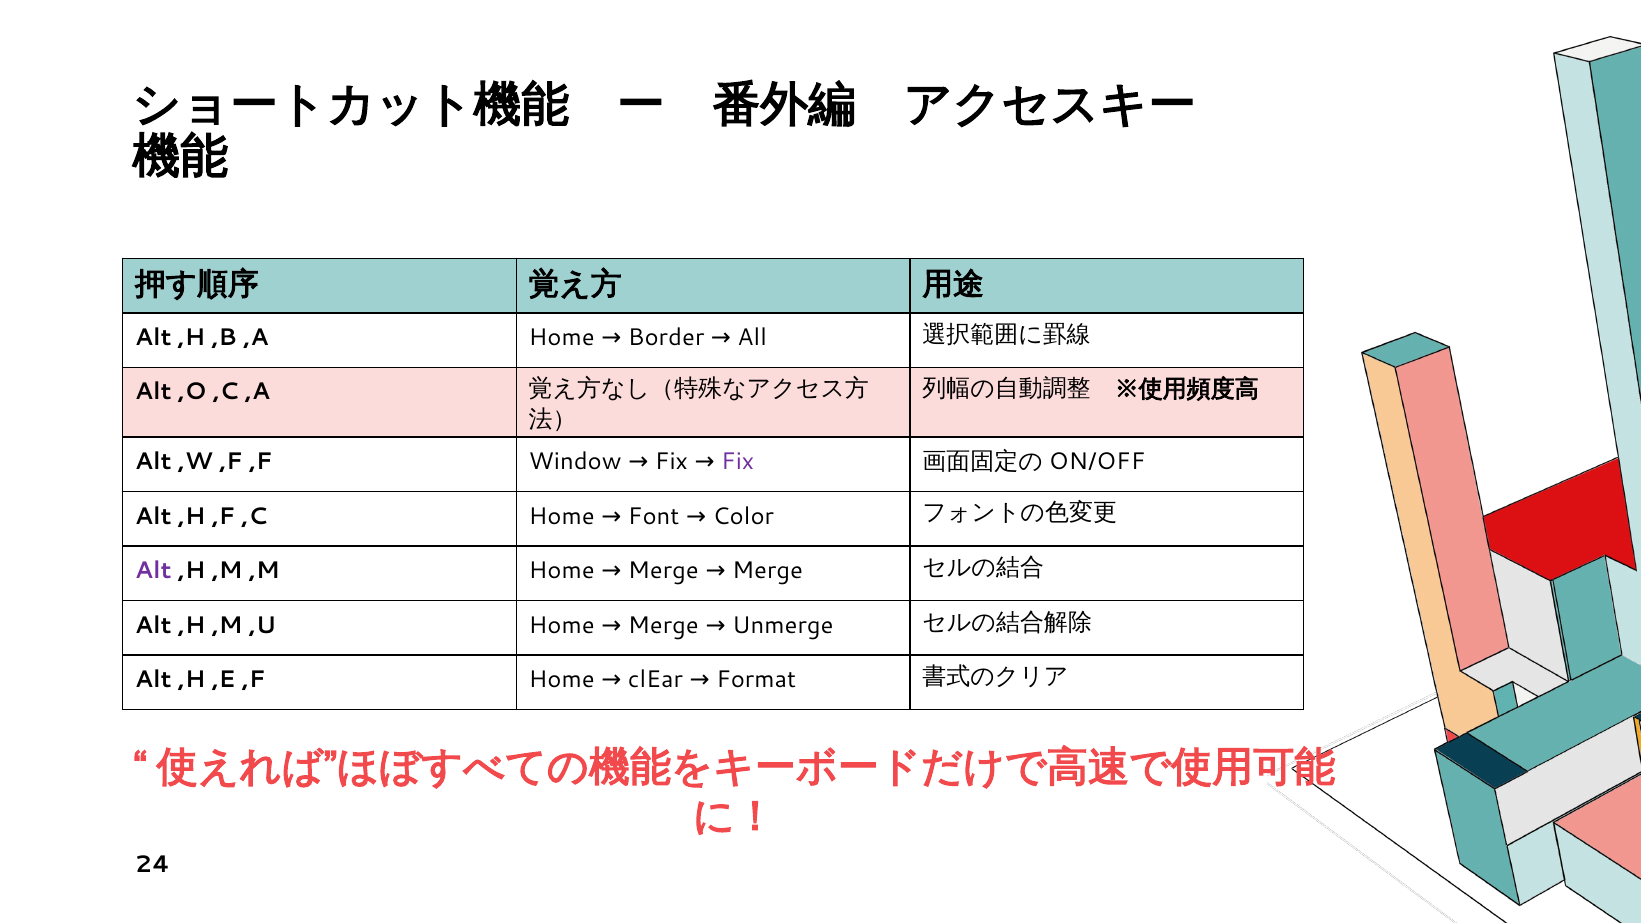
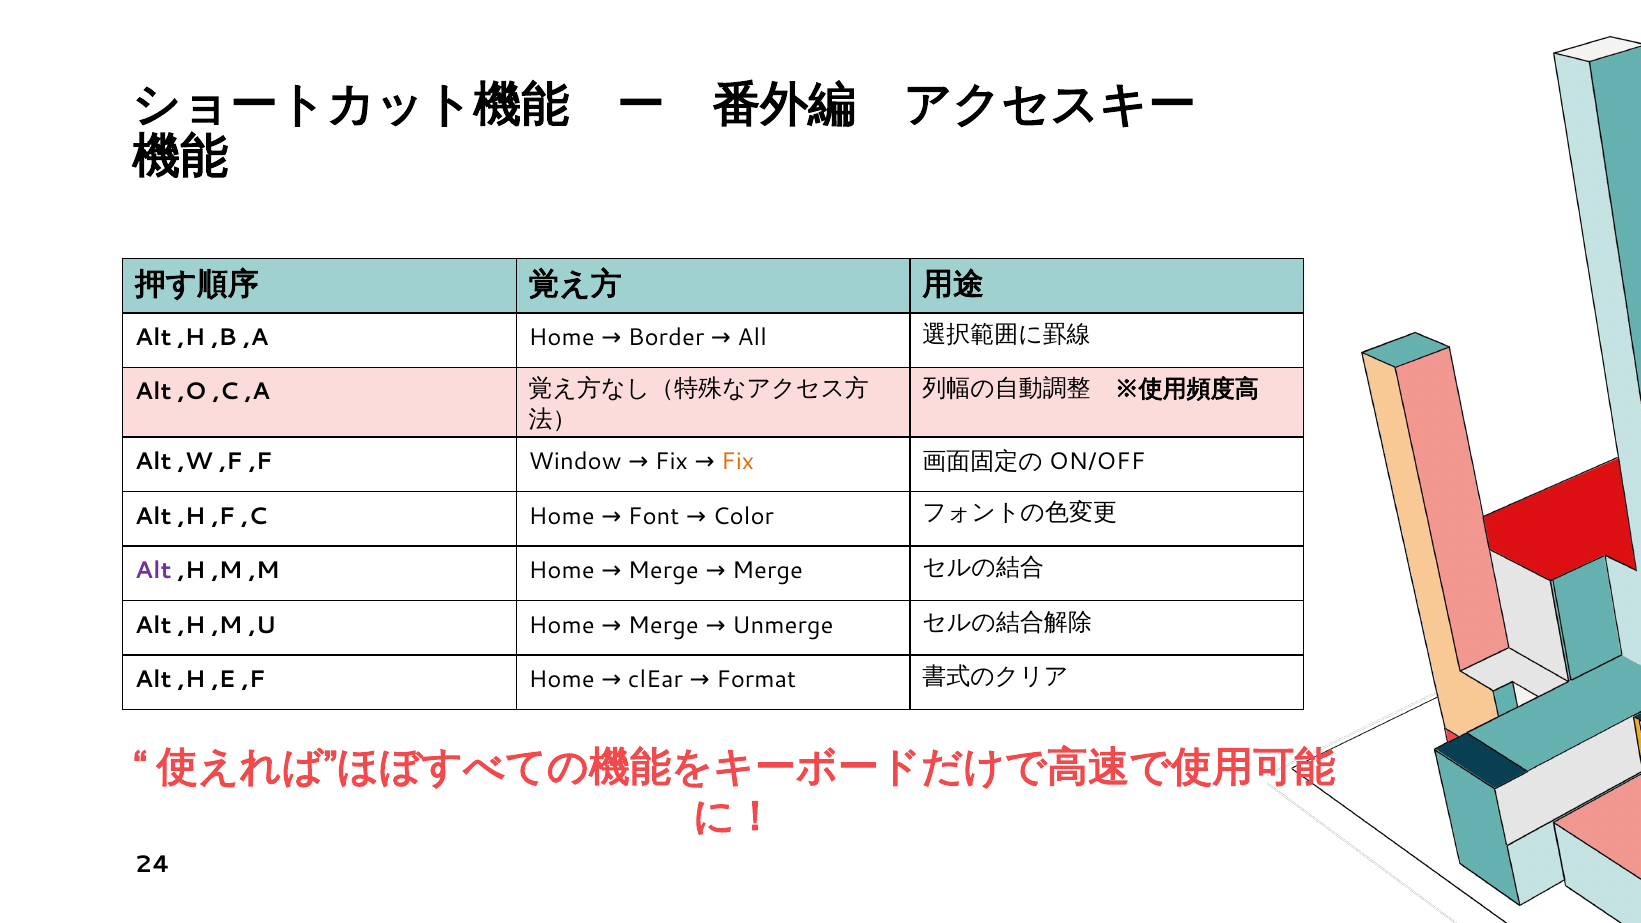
Fix colour: purple -> orange (738, 462)
